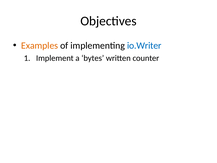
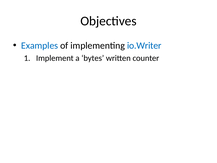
Examples colour: orange -> blue (40, 46)
